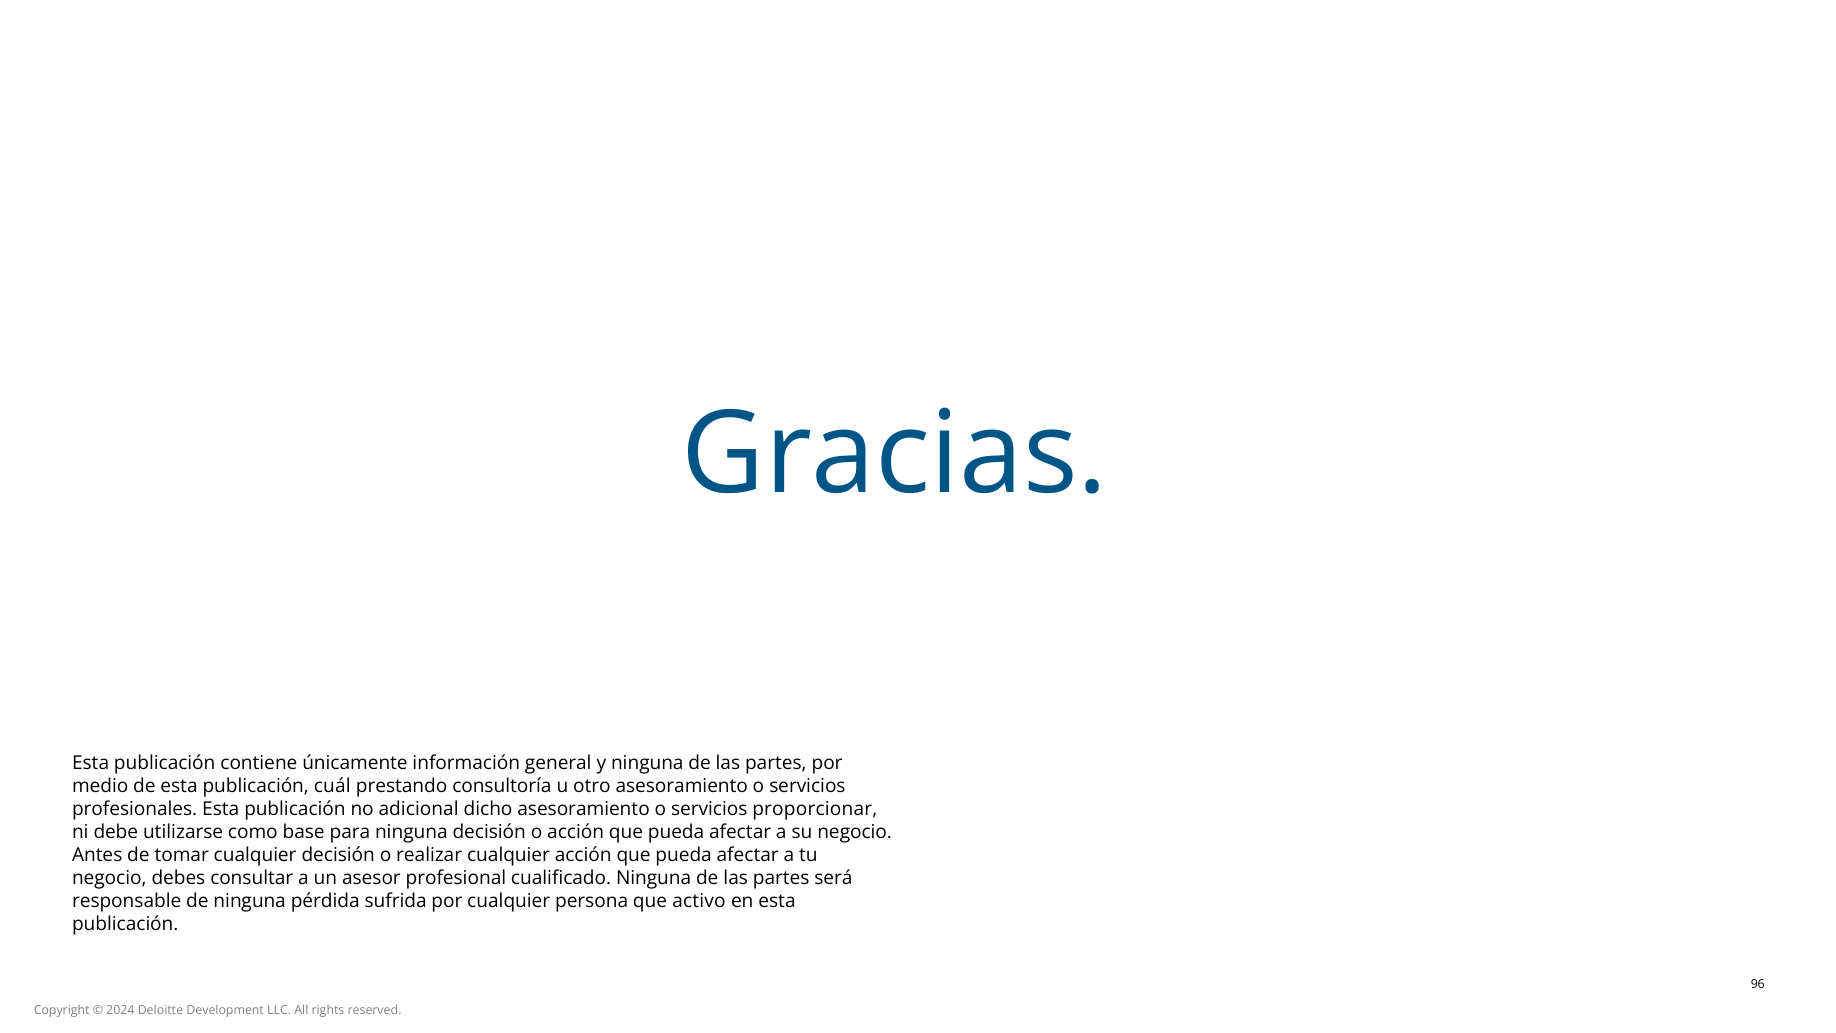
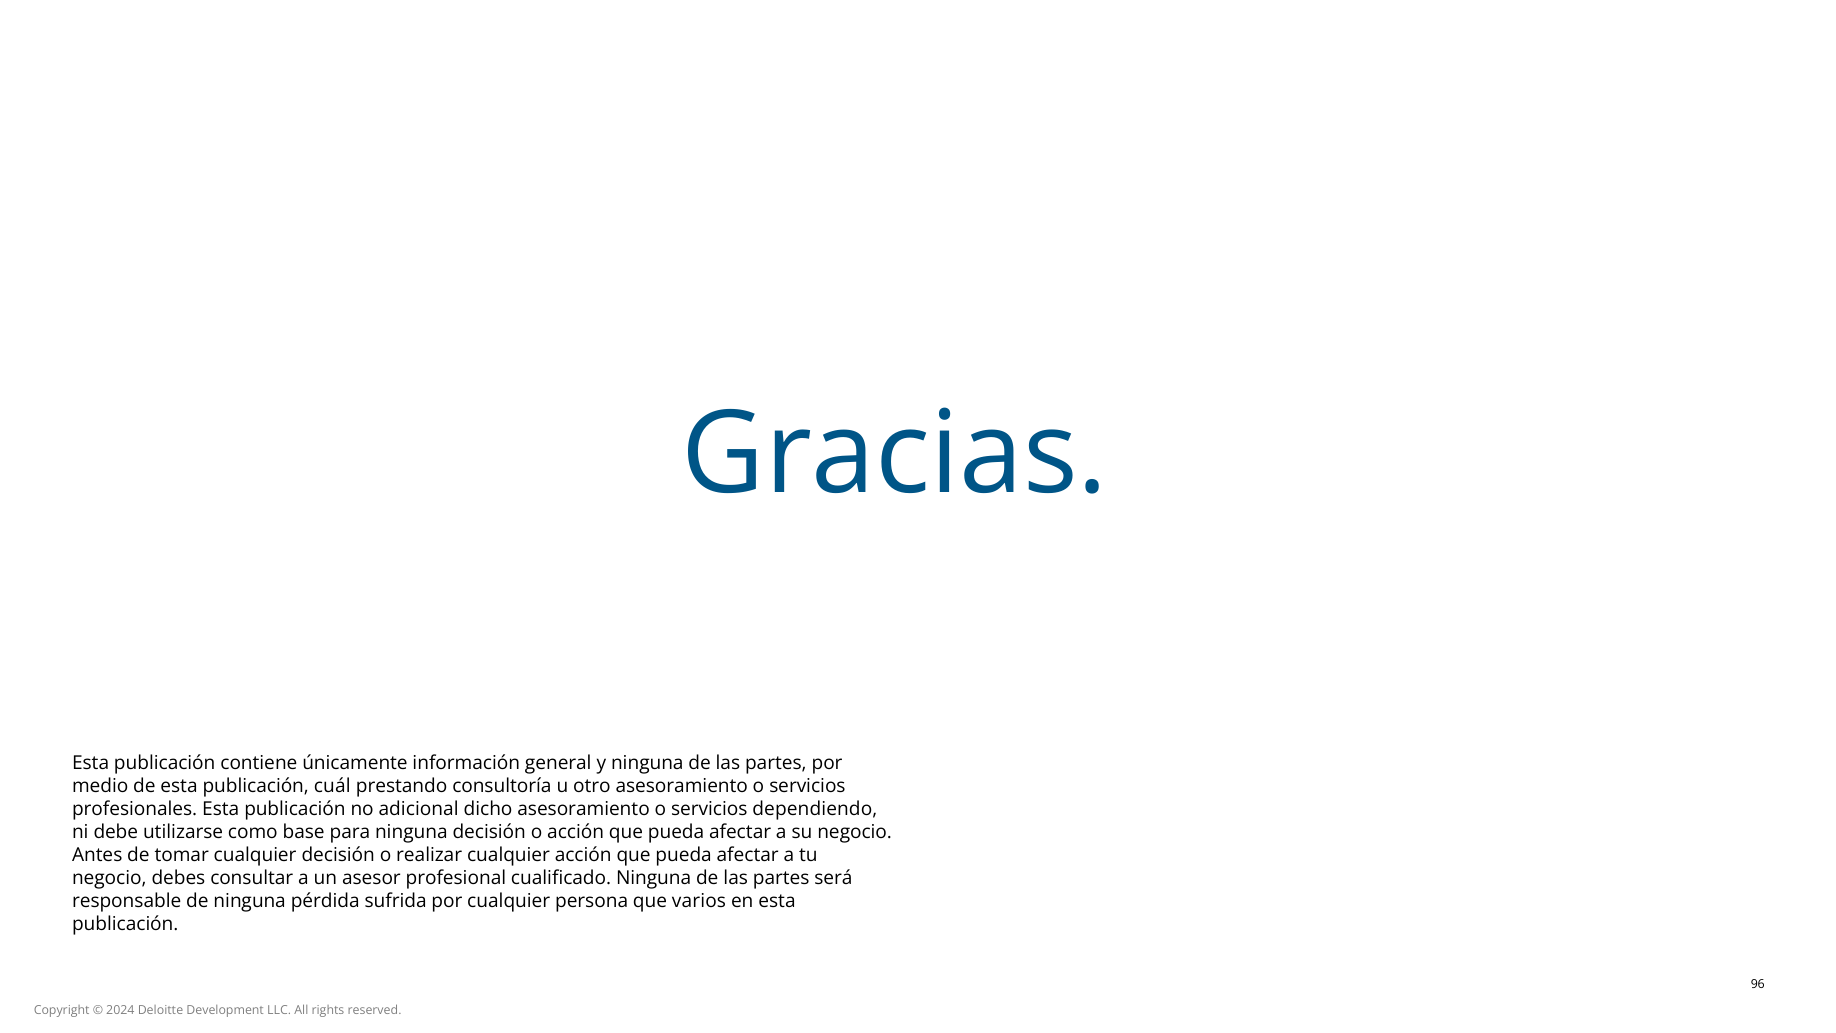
proporcionar: proporcionar -> dependiendo (815, 809)
activo: activo -> varios (699, 901)
